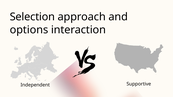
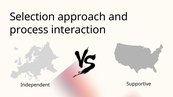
options: options -> process (29, 30)
